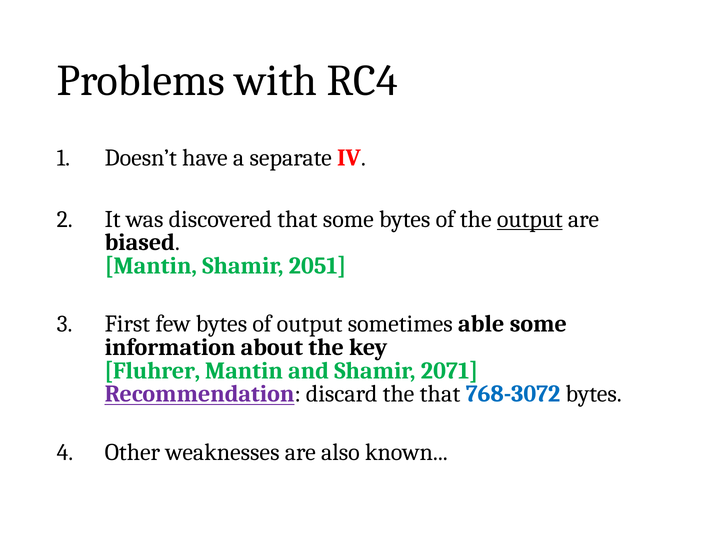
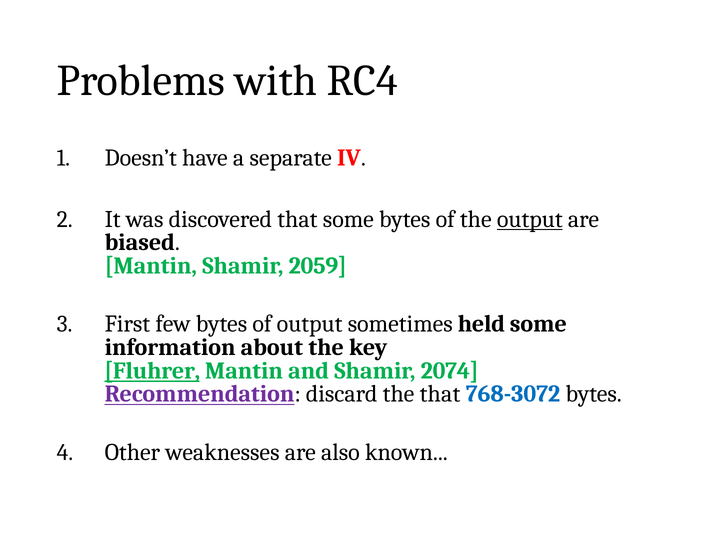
2051: 2051 -> 2059 (318, 266)
able: able -> held (481, 324)
Fluhrer underline: none -> present (152, 371)
2071: 2071 -> 2074 (450, 371)
